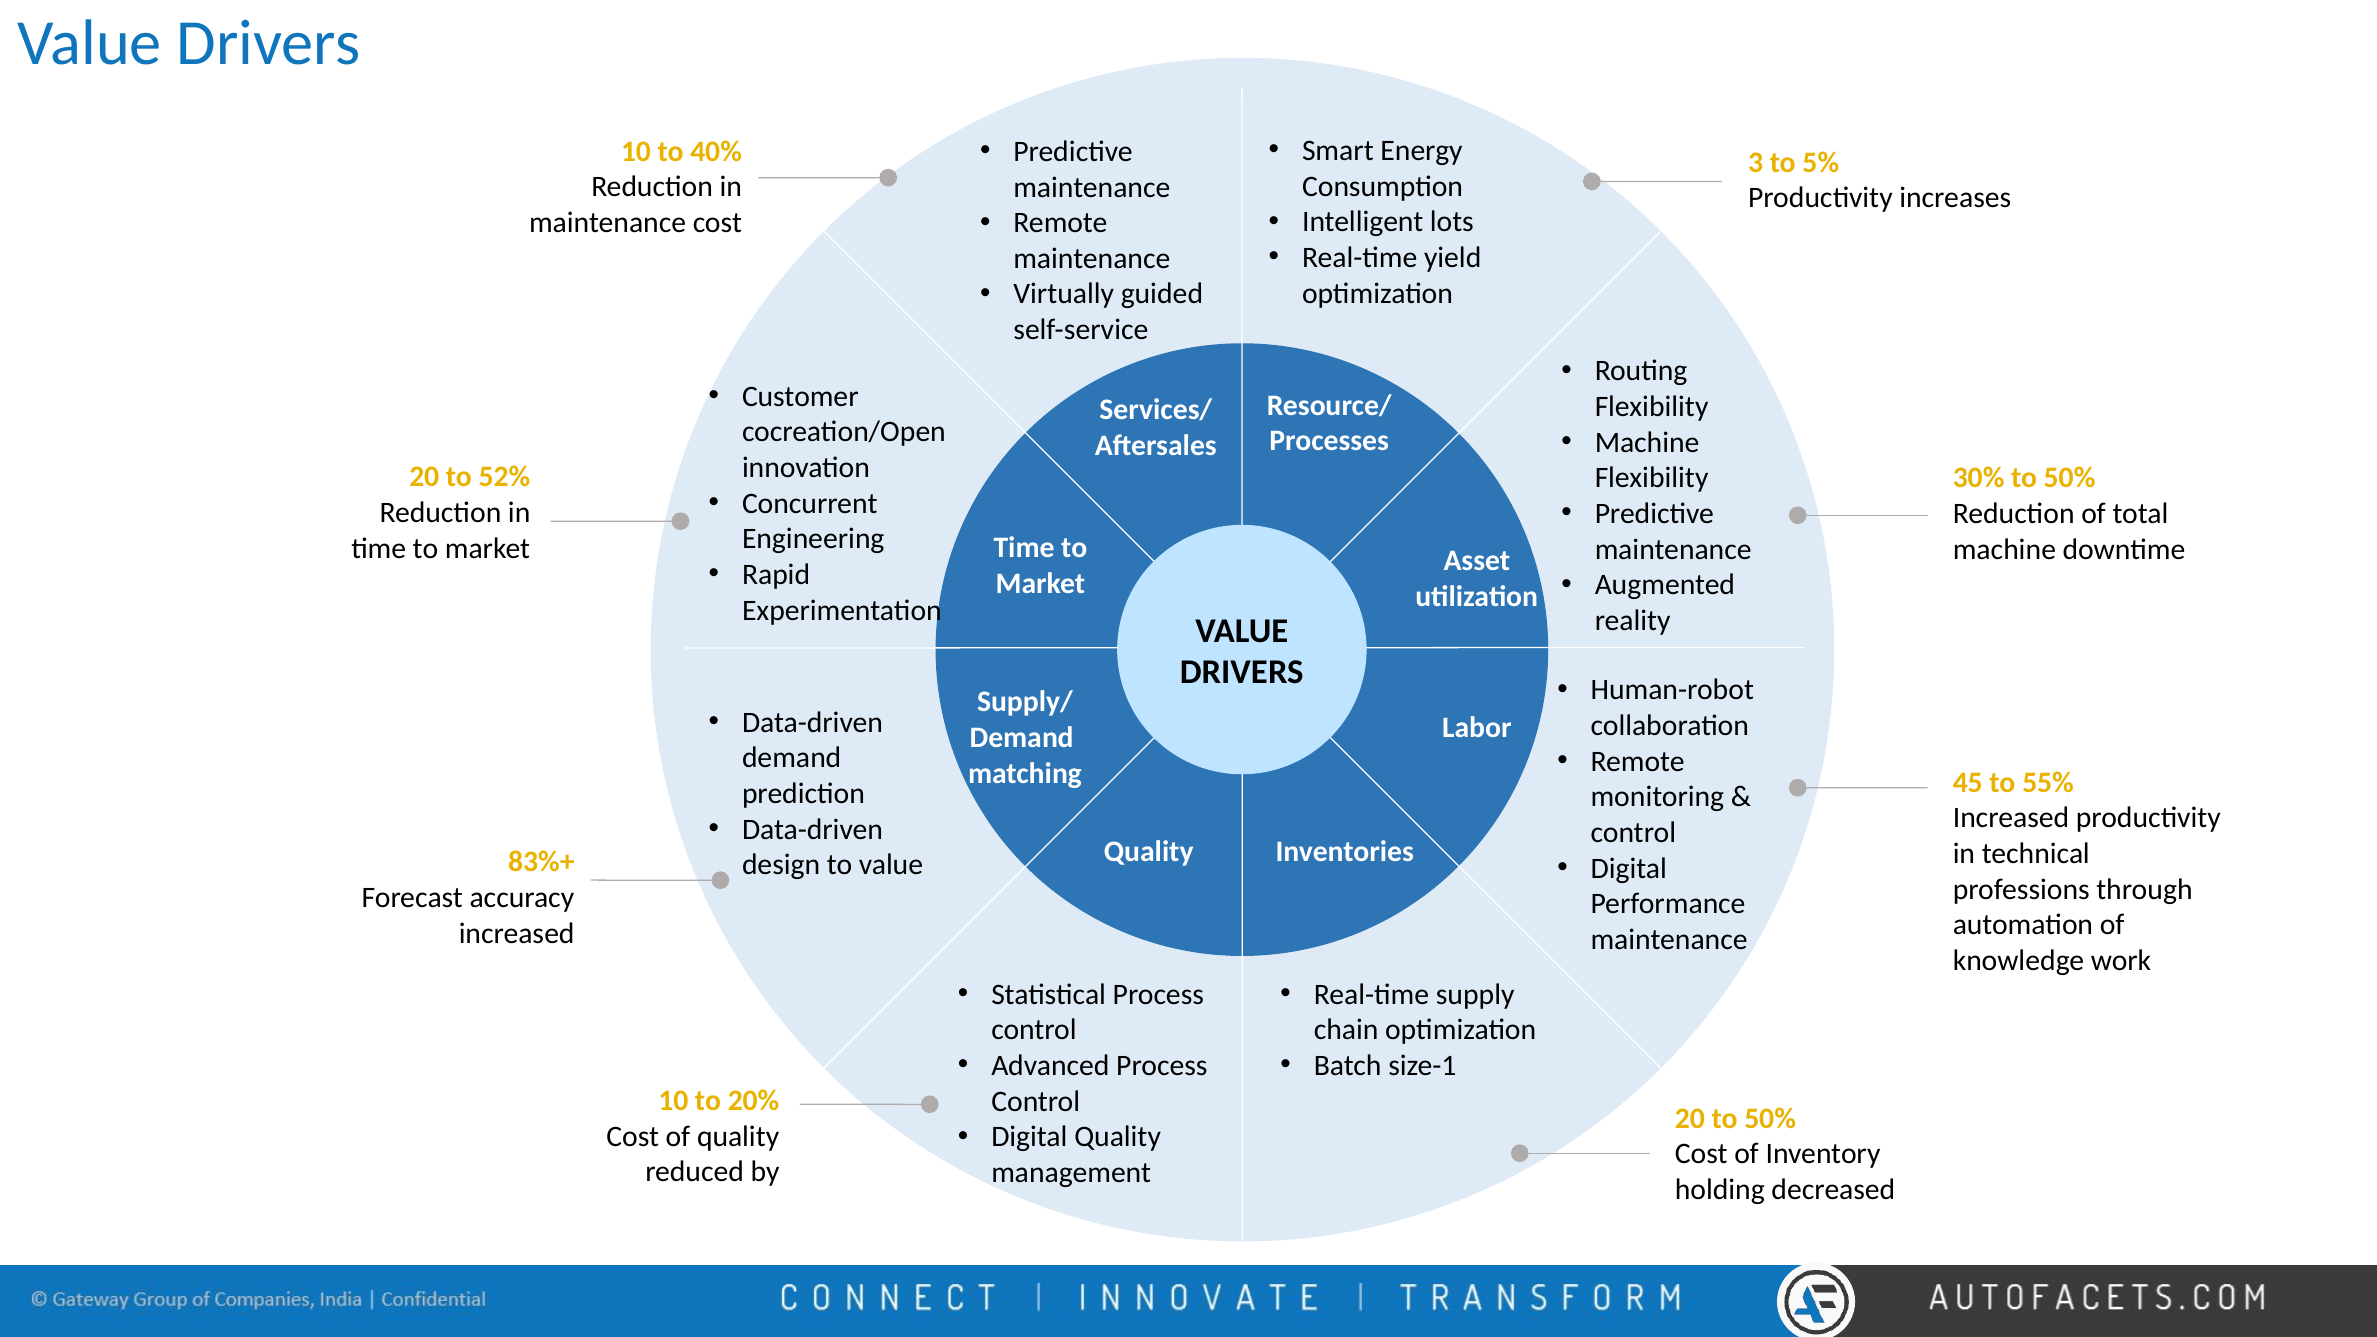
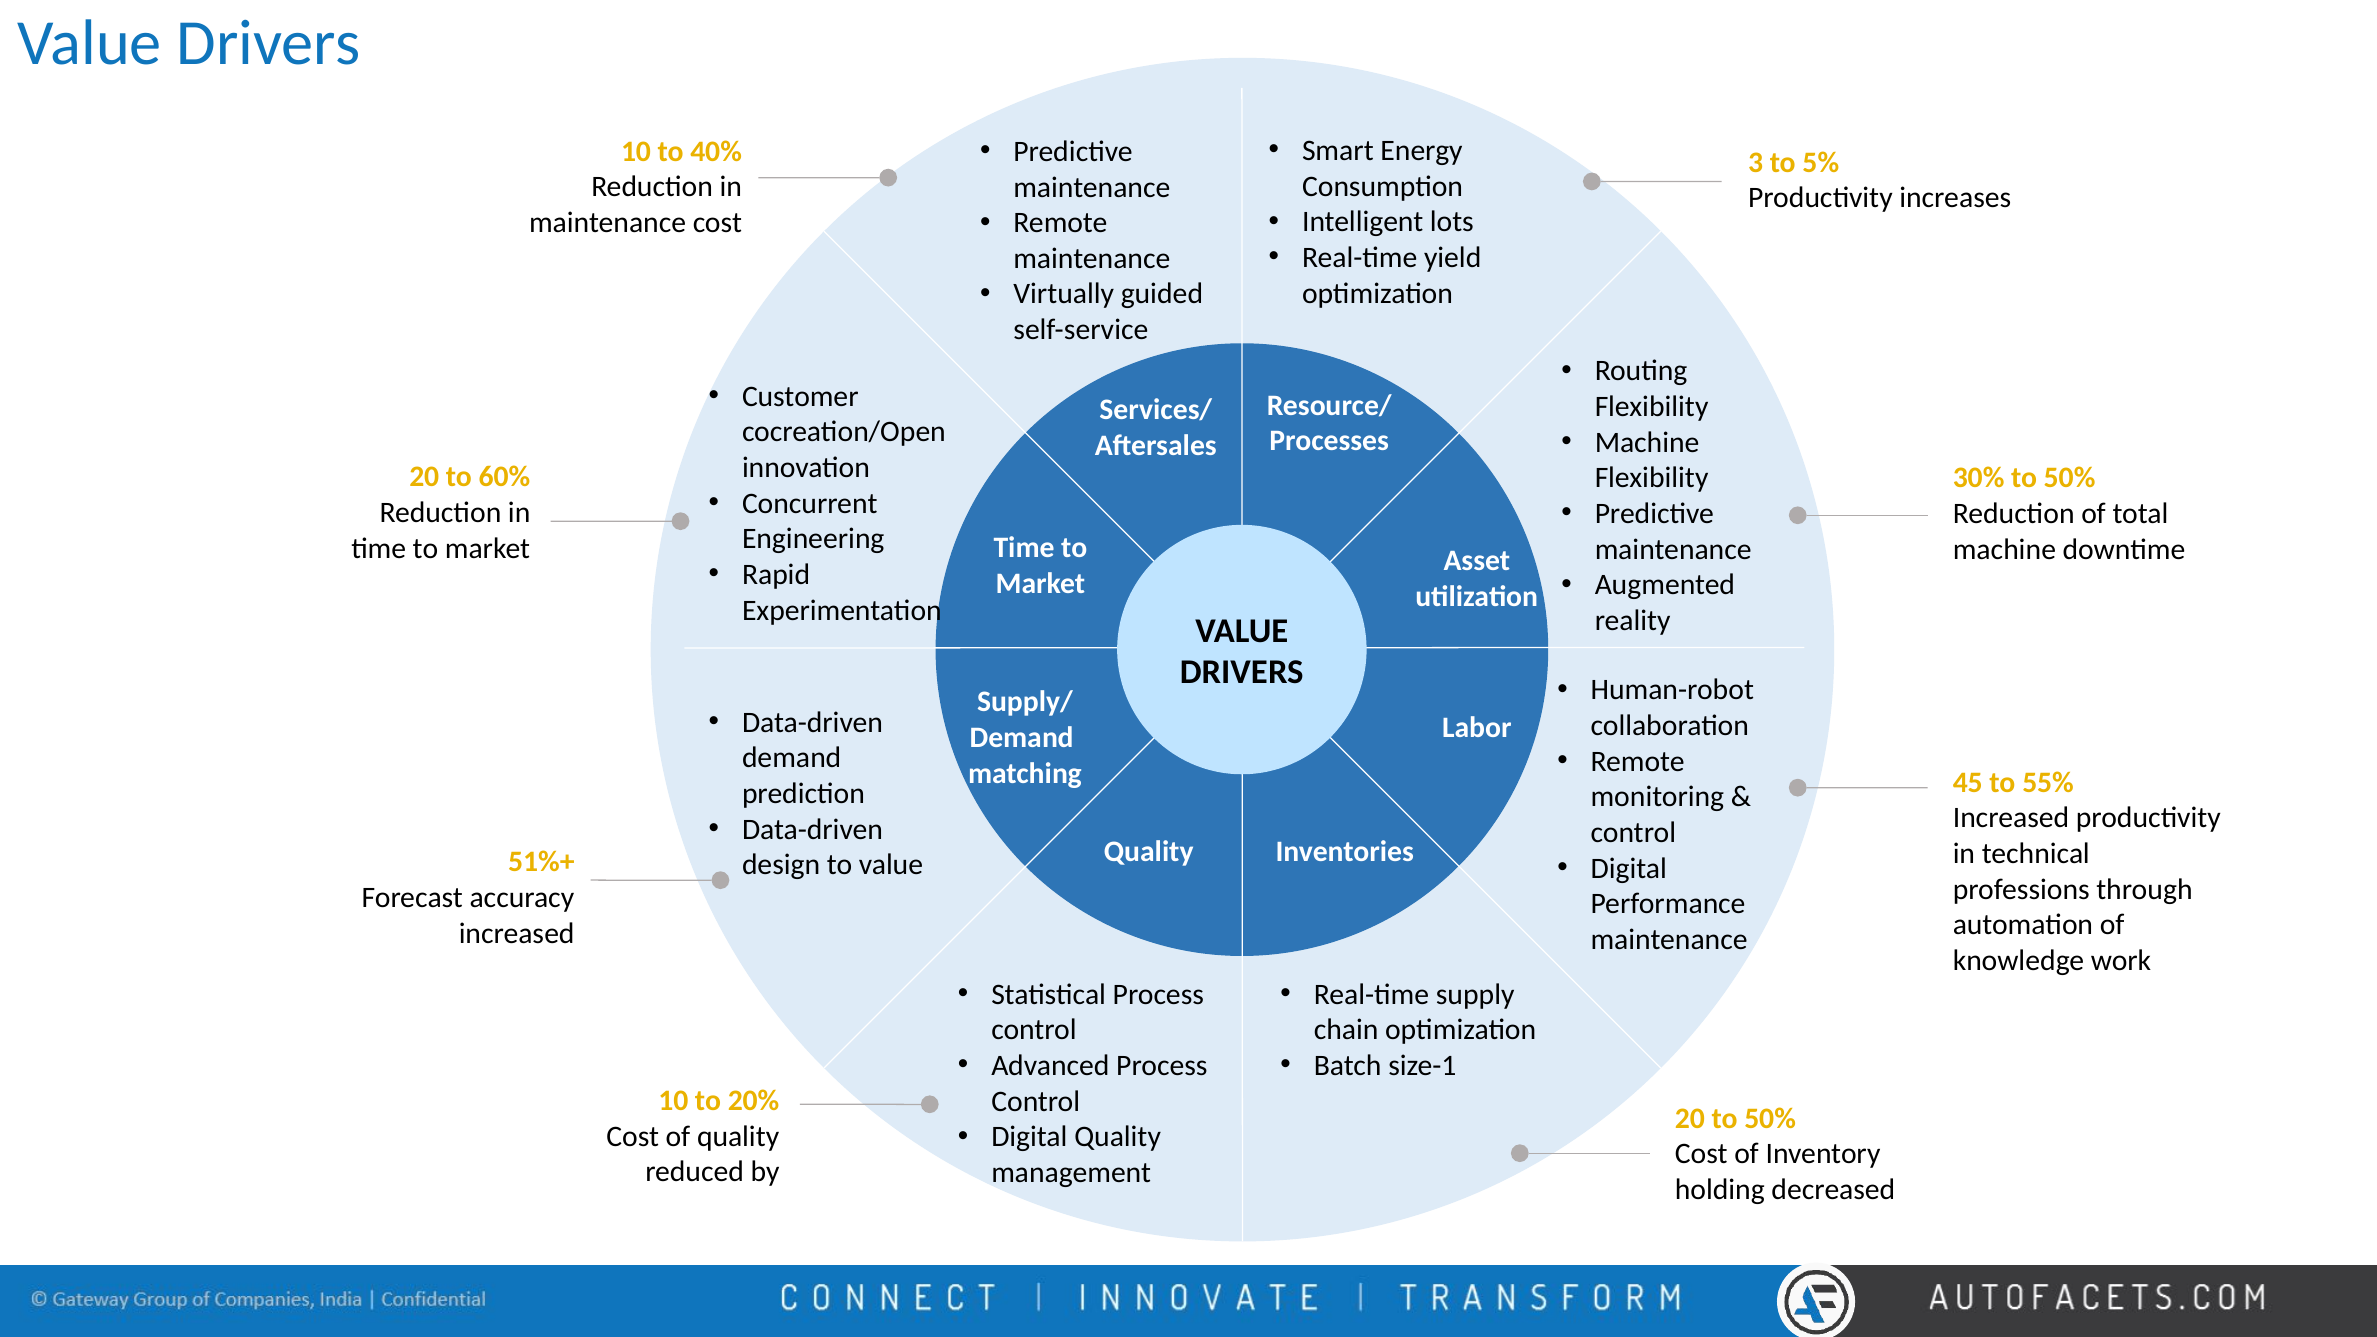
52%: 52% -> 60% (505, 477)
83%+: 83%+ -> 51%+ (541, 862)
